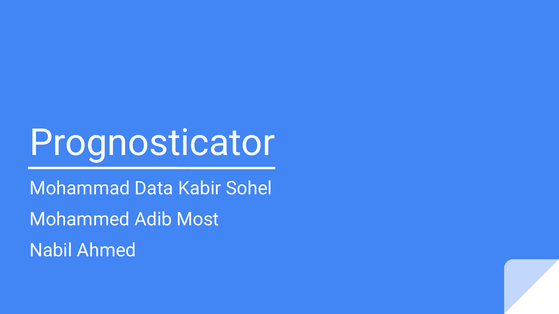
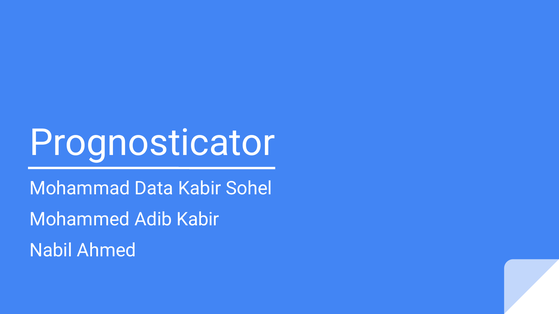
Adib Most: Most -> Kabir (198, 220)
